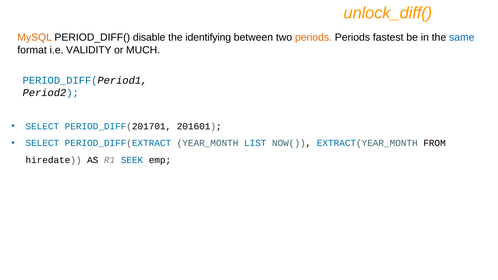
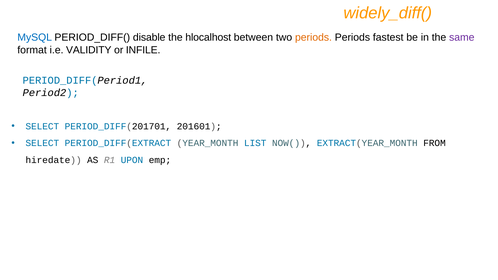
unlock_diff(: unlock_diff( -> widely_diff( (388, 13)
MySQL colour: orange -> blue (35, 37)
identifying: identifying -> hlocalhost (208, 37)
same colour: blue -> purple (462, 37)
MUCH: MUCH -> INFILE (143, 50)
SEEK: SEEK -> UPON (132, 160)
